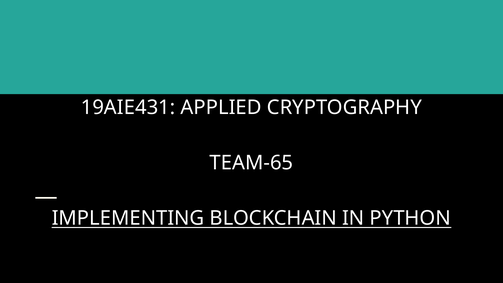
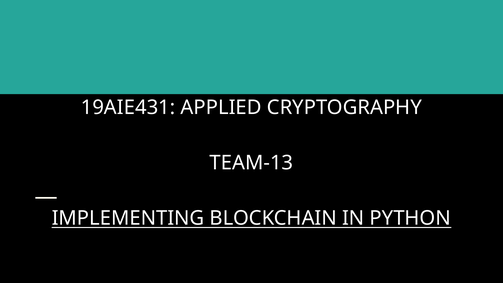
TEAM-65: TEAM-65 -> TEAM-13 (251, 163)
